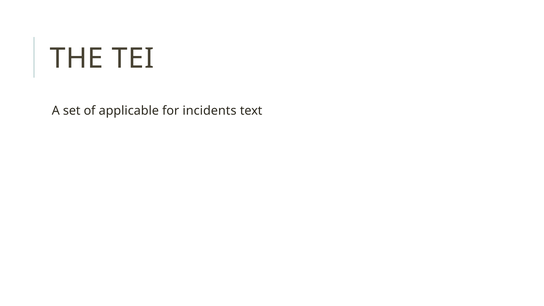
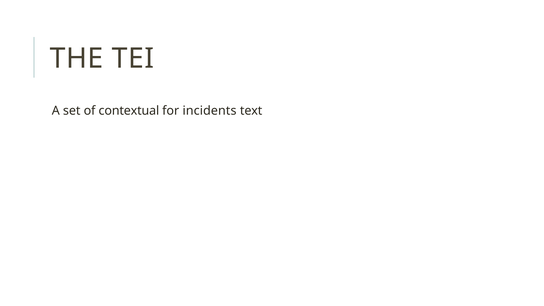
applicable: applicable -> contextual (129, 111)
